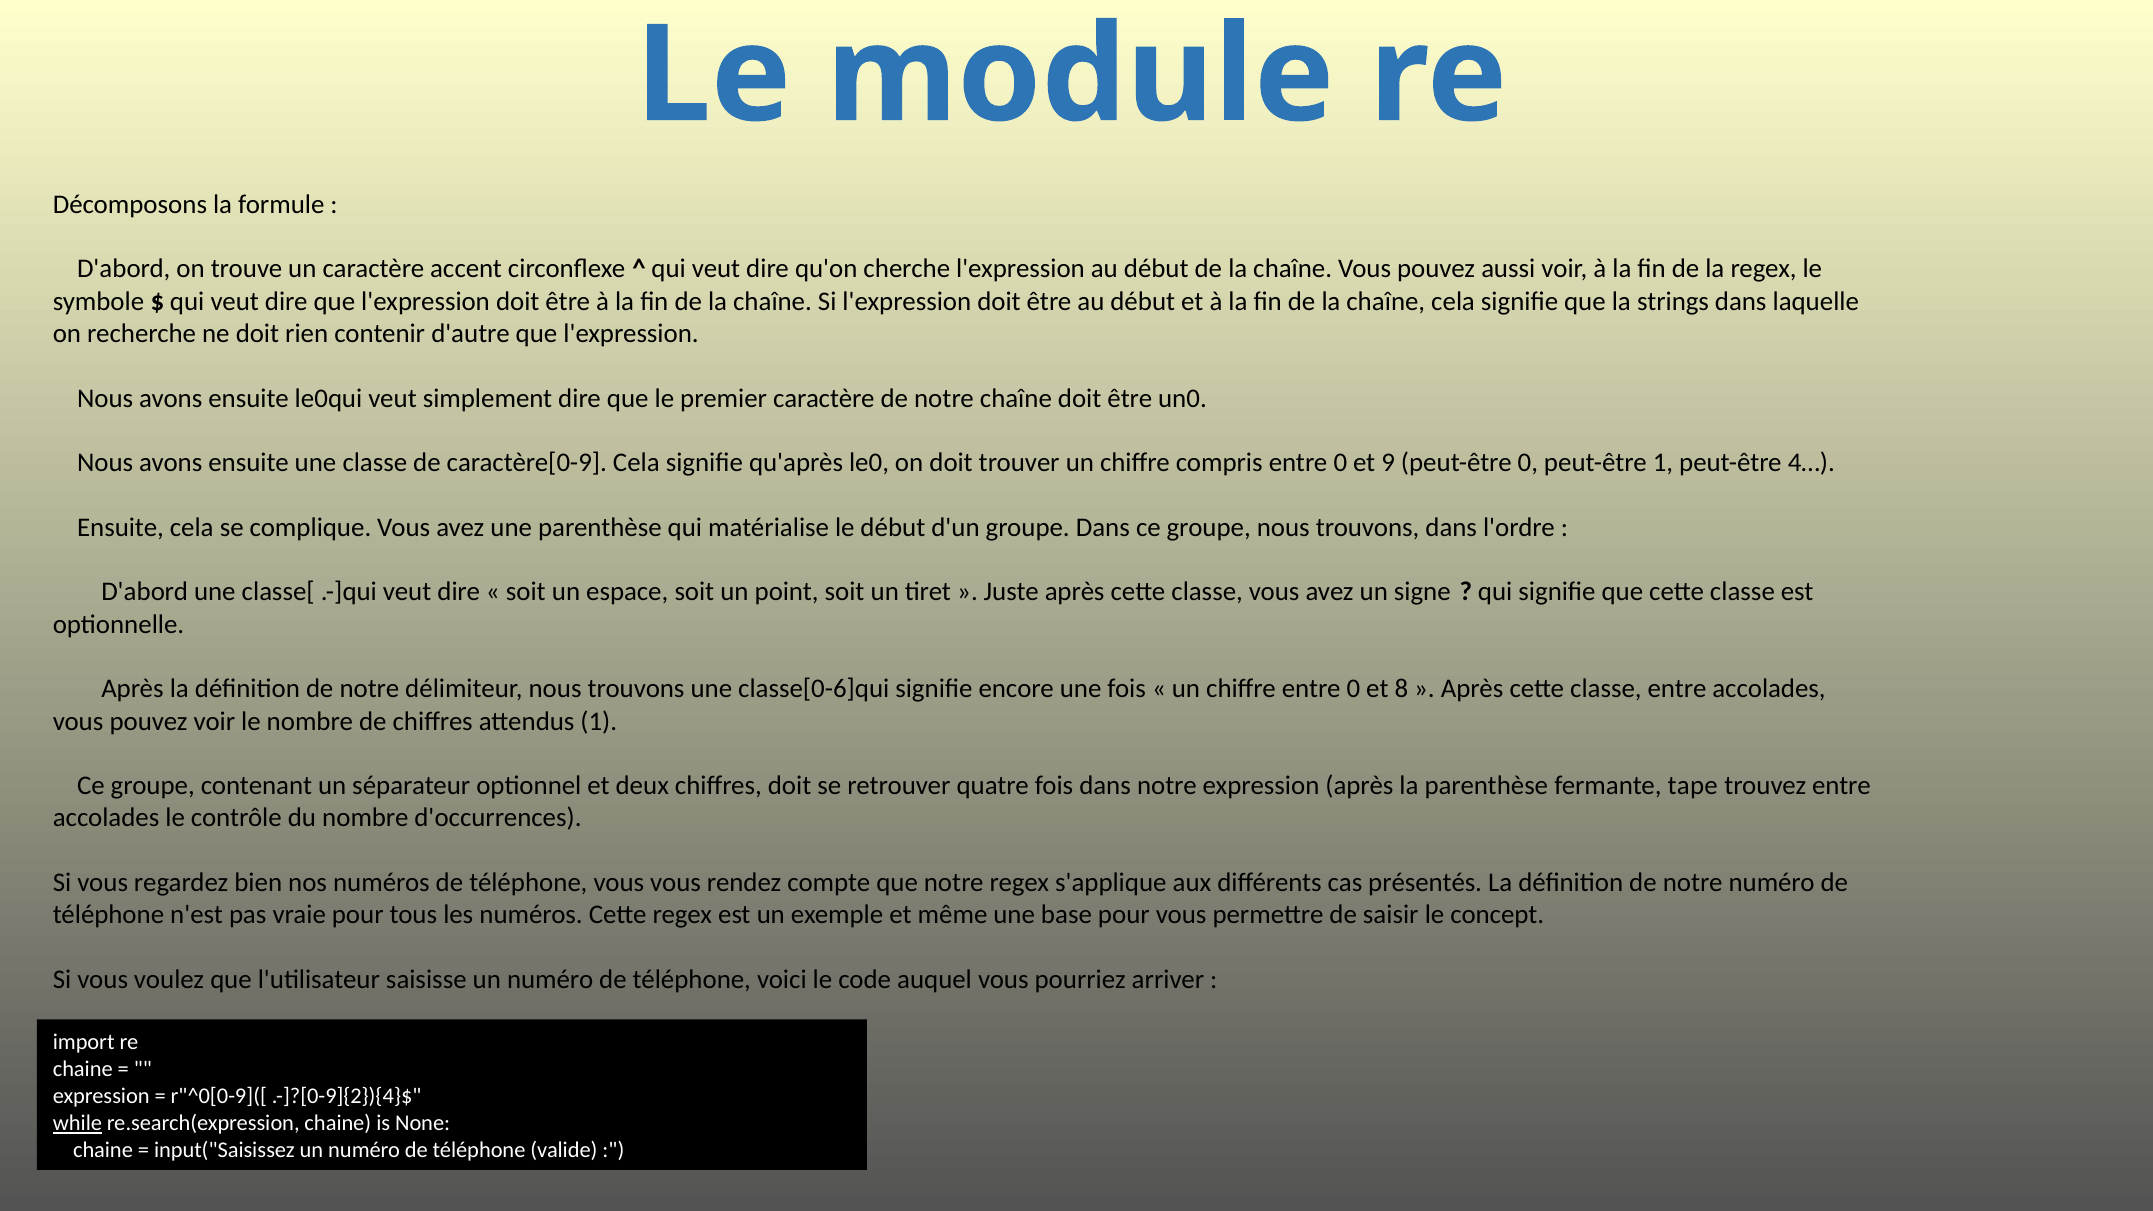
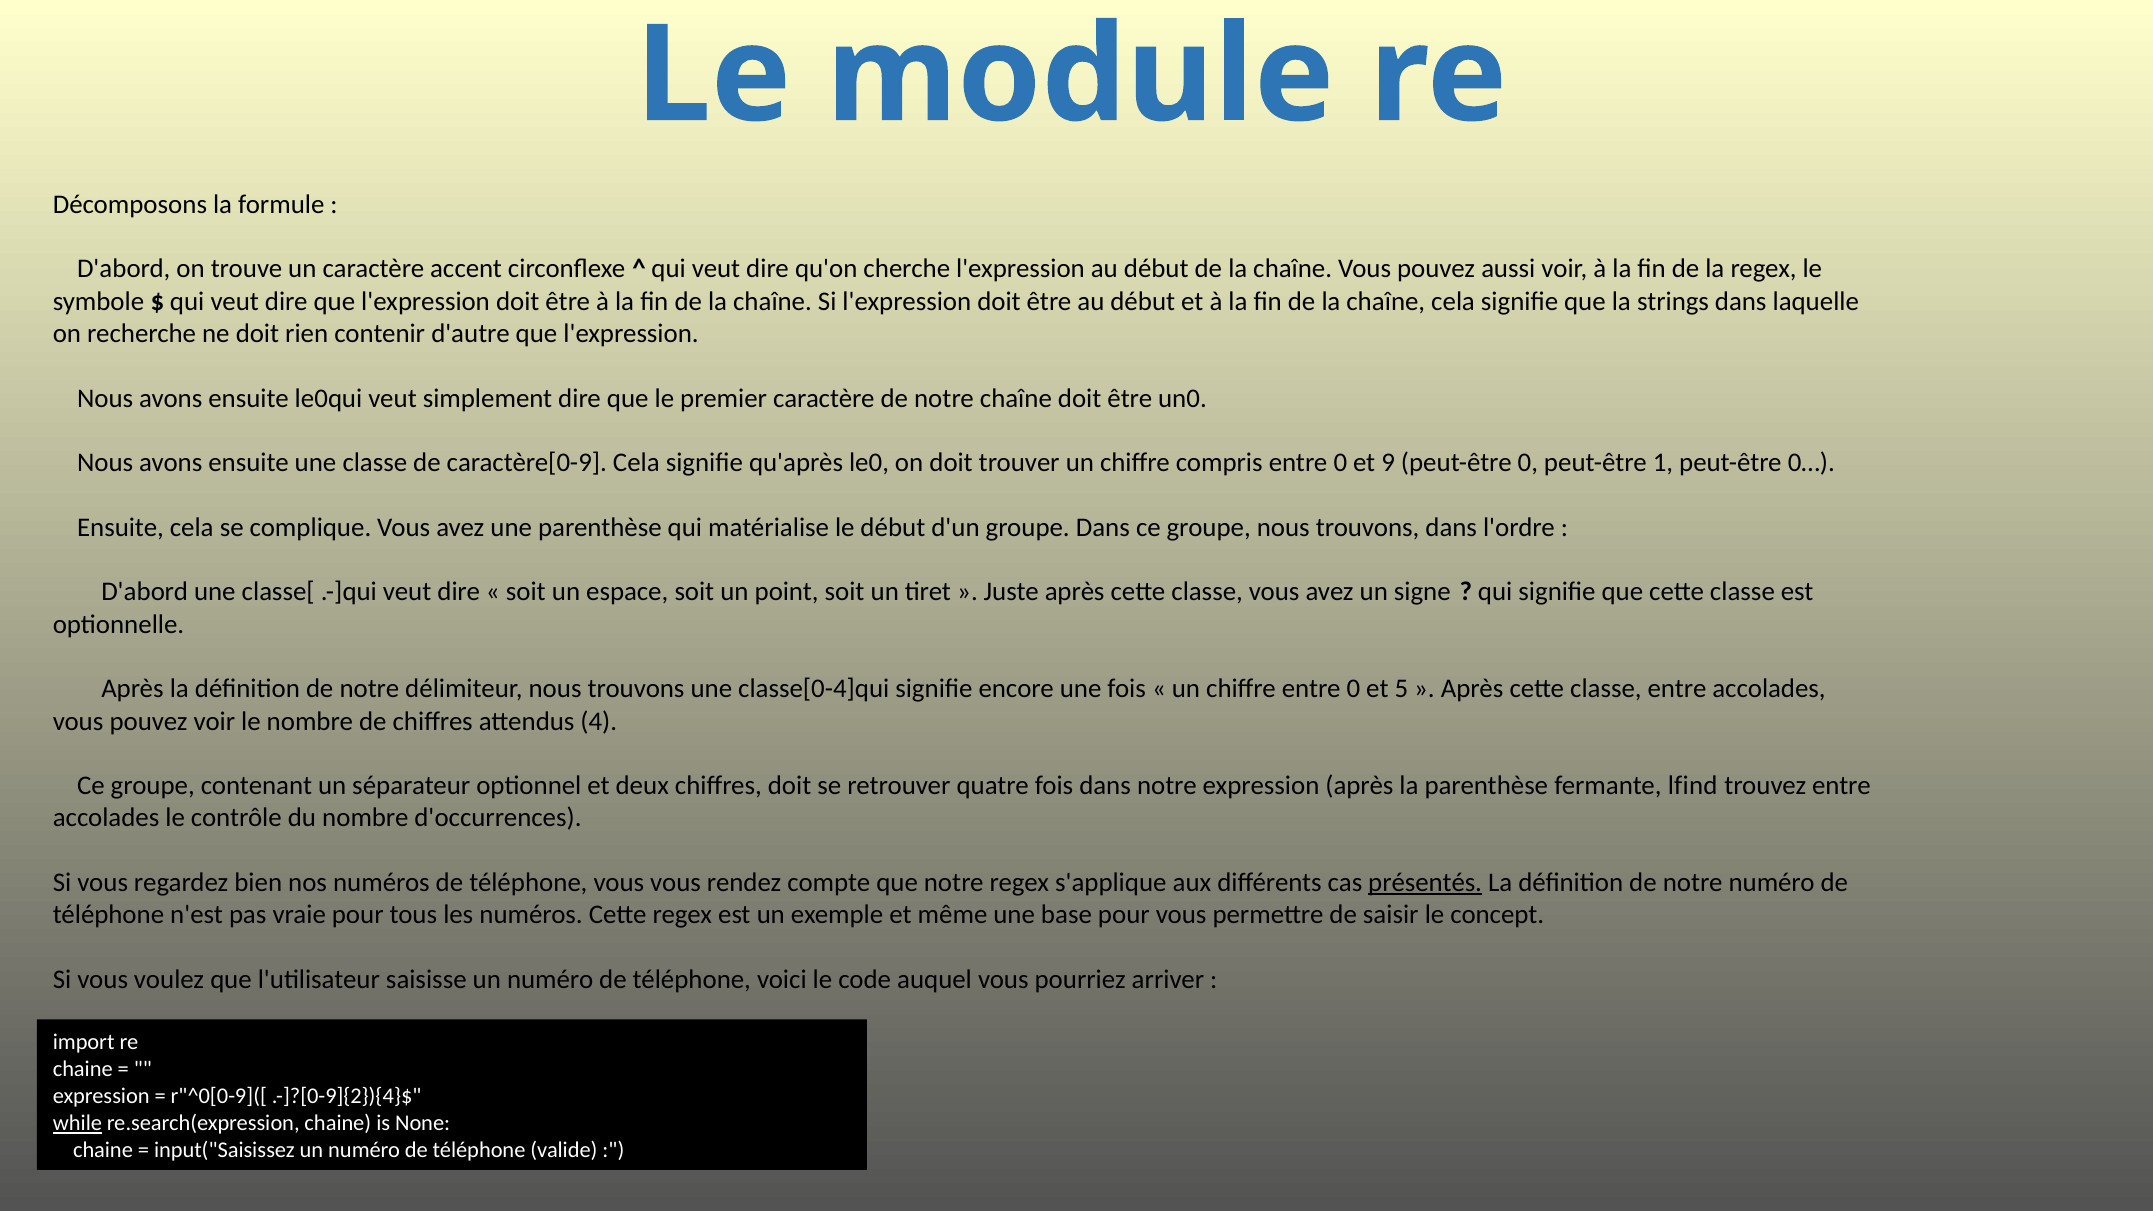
4…: 4… -> 0… (1811, 463)
classe[0-6]qui: classe[0-6]qui -> classe[0-4]qui (814, 689)
8: 8 -> 5 (1401, 689)
attendus 1: 1 -> 4 (599, 721)
tape: tape -> lfind (1693, 786)
présentés underline: none -> present (1425, 883)
